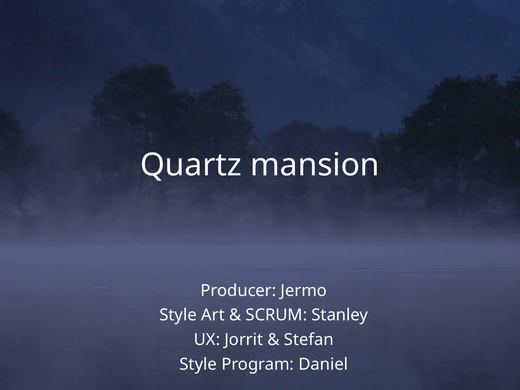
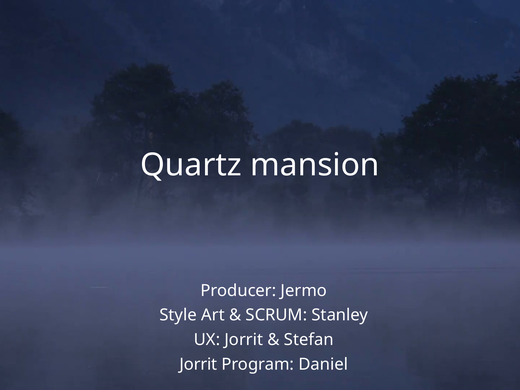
Style: Style -> Jorrit (198, 364)
